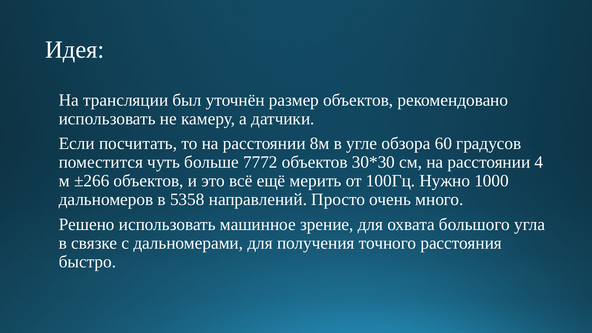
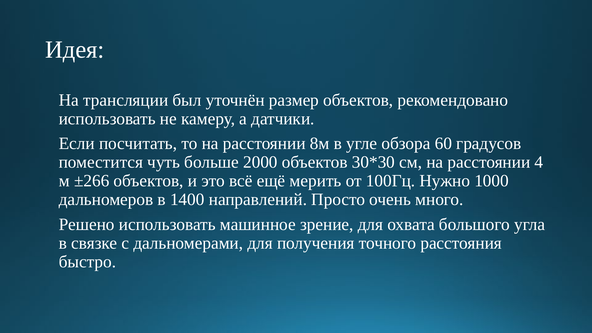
7772: 7772 -> 2000 (260, 162)
5358: 5358 -> 1400 (187, 200)
